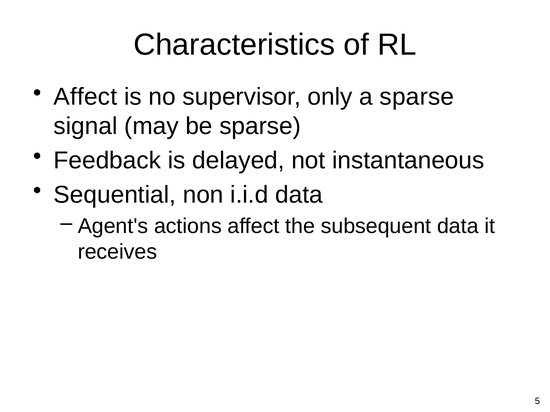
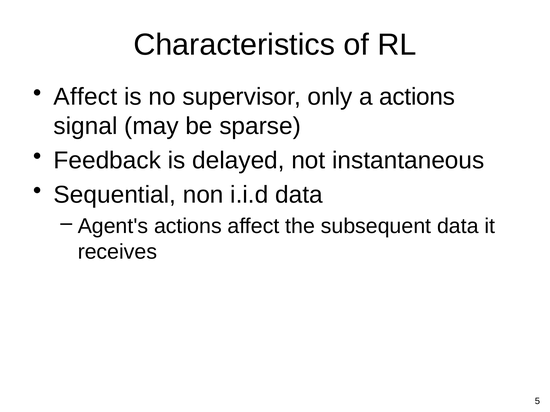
a sparse: sparse -> actions (417, 97)
